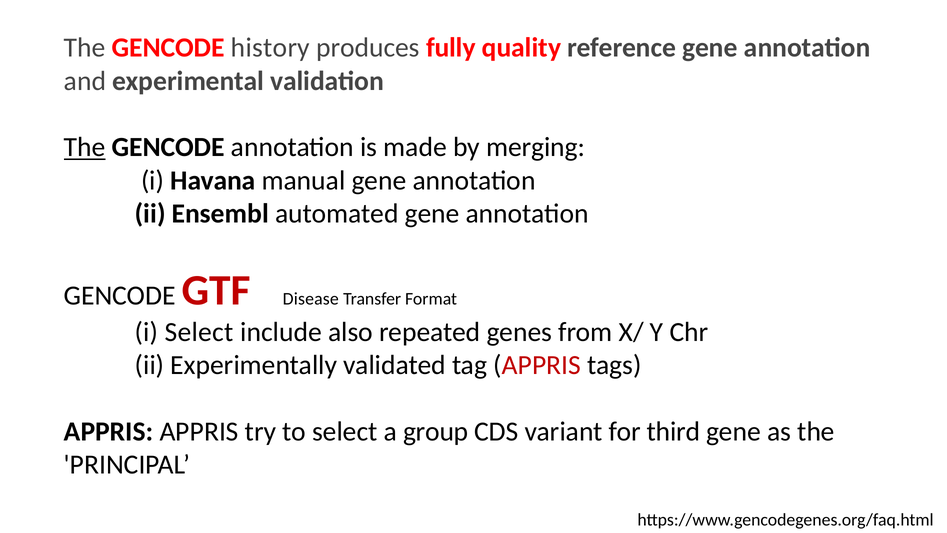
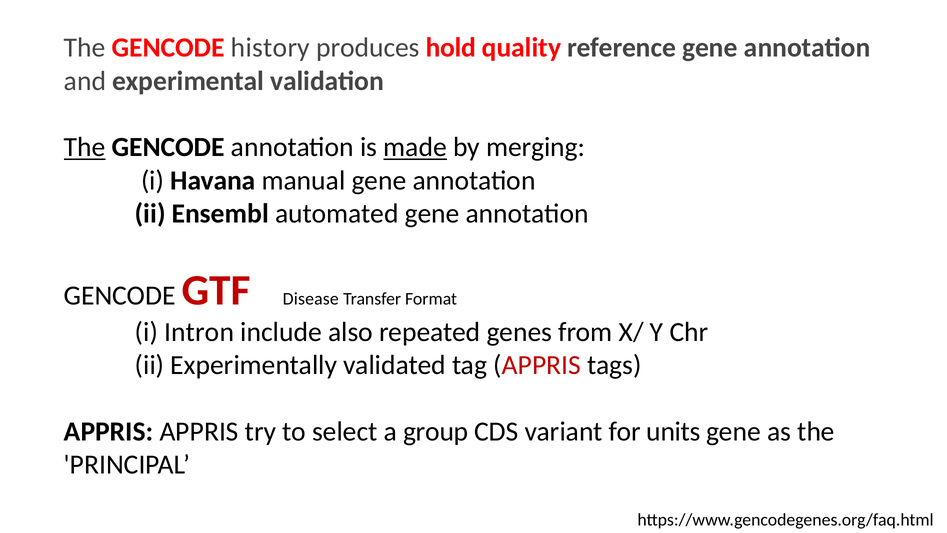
fully: fully -> hold (451, 48)
made underline: none -> present (415, 147)
i Select: Select -> Intron (199, 332)
third: third -> units (674, 431)
